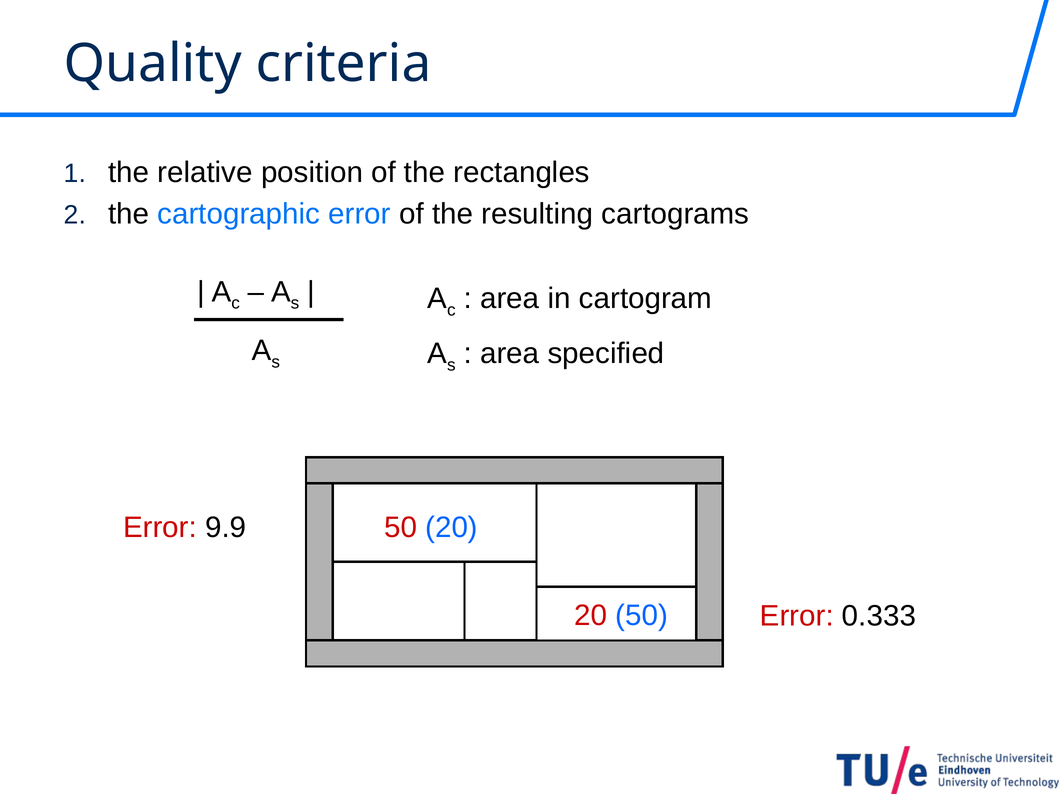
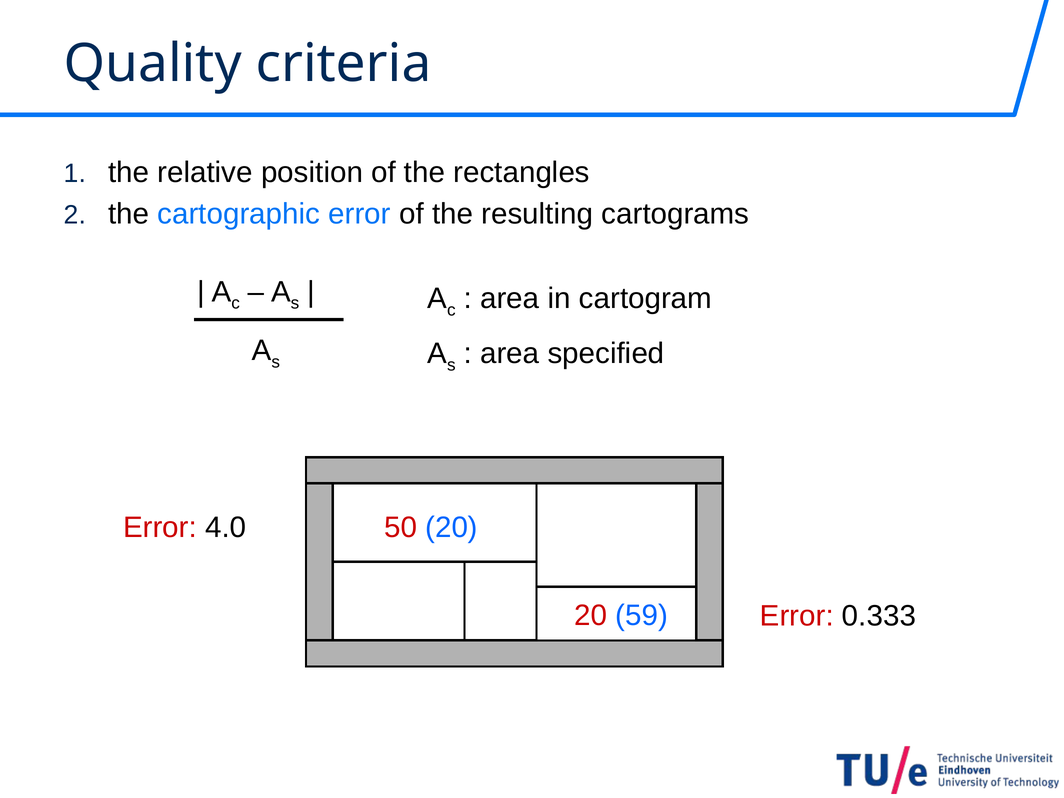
9.9: 9.9 -> 4.0 (226, 527)
20 50: 50 -> 59 (642, 616)
